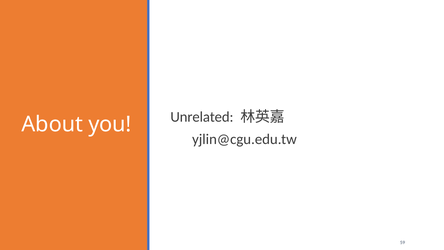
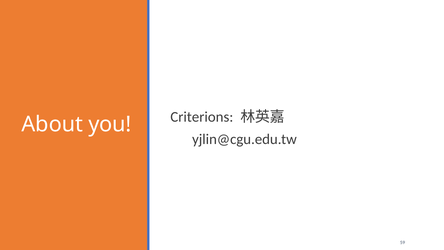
Unrelated: Unrelated -> Criterions (202, 117)
